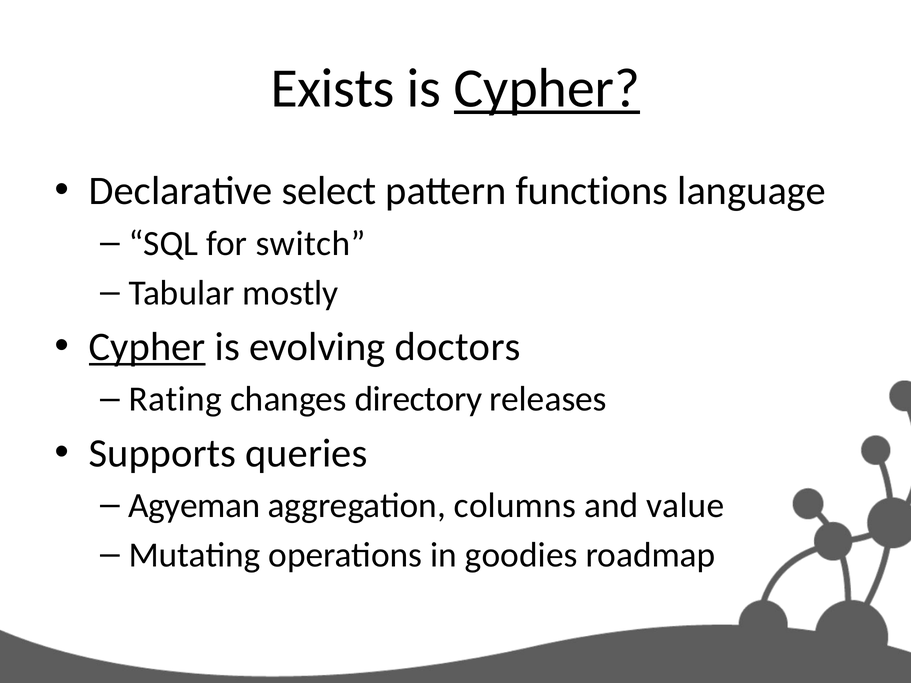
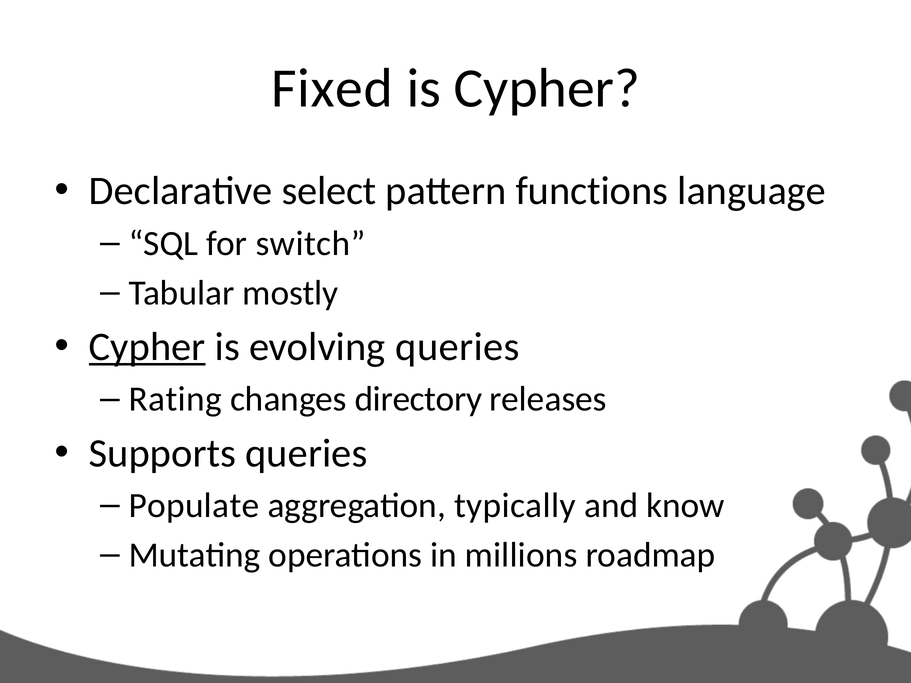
Exists: Exists -> Fixed (332, 88)
Cypher underline: present -> none (547, 88)
evolving doctors: doctors -> queries (458, 347)
Agyeman: Agyeman -> Populate (194, 506)
columns: columns -> typically (515, 506)
value: value -> know (685, 506)
goodies: goodies -> millions (521, 555)
